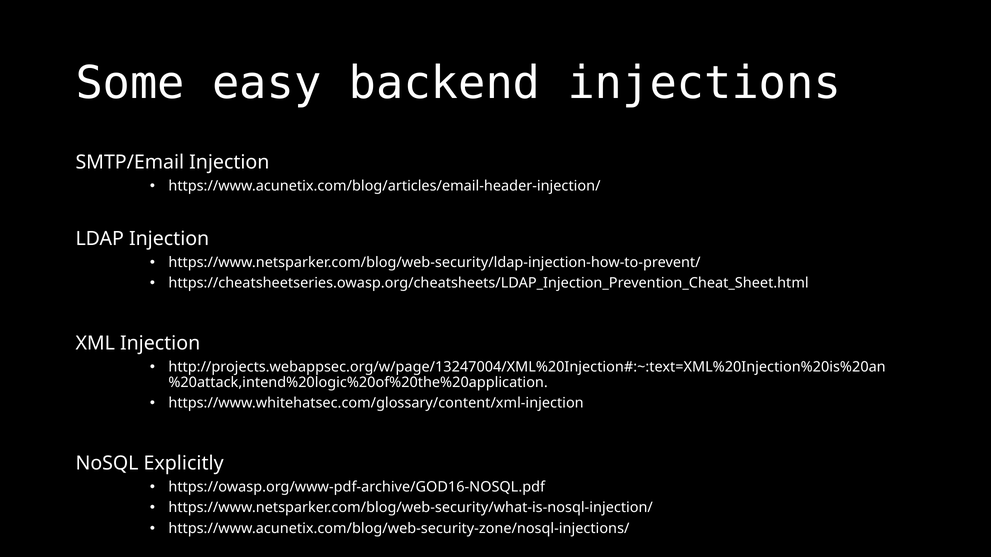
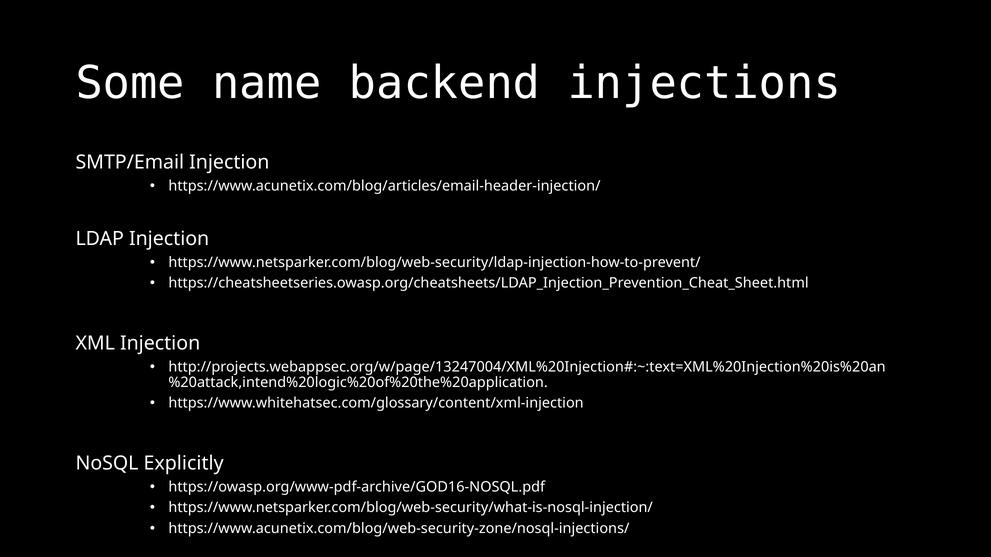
easy: easy -> name (267, 83)
